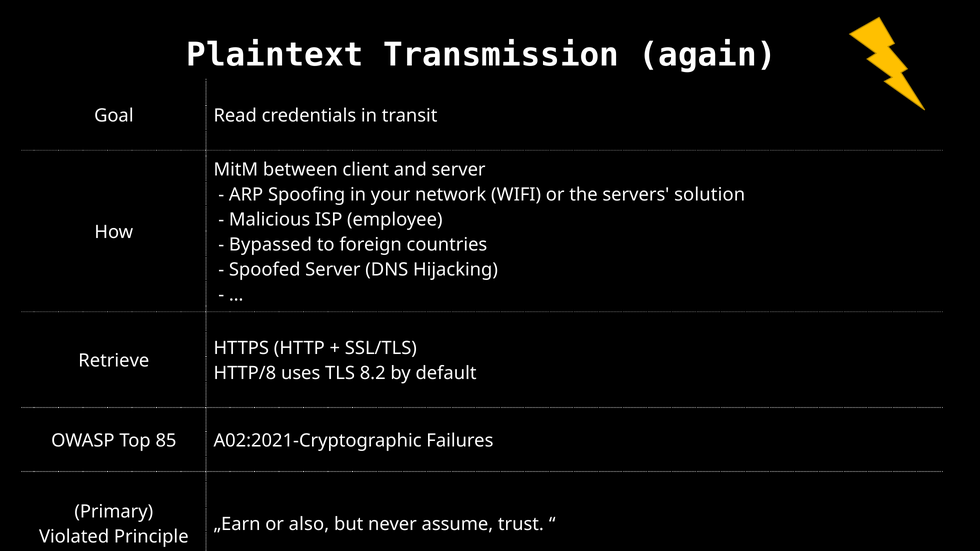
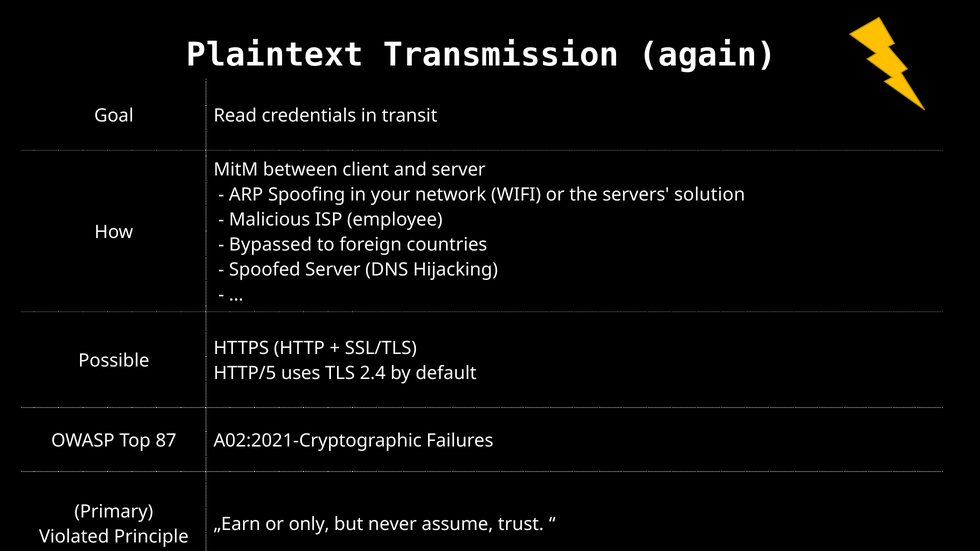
Retrieve: Retrieve -> Possible (114, 361)
HTTP/8: HTTP/8 -> HTTP/5 (245, 373)
8.2: 8.2 -> 2.4 (373, 373)
85: 85 -> 87 (166, 441)
also: also -> only (309, 525)
